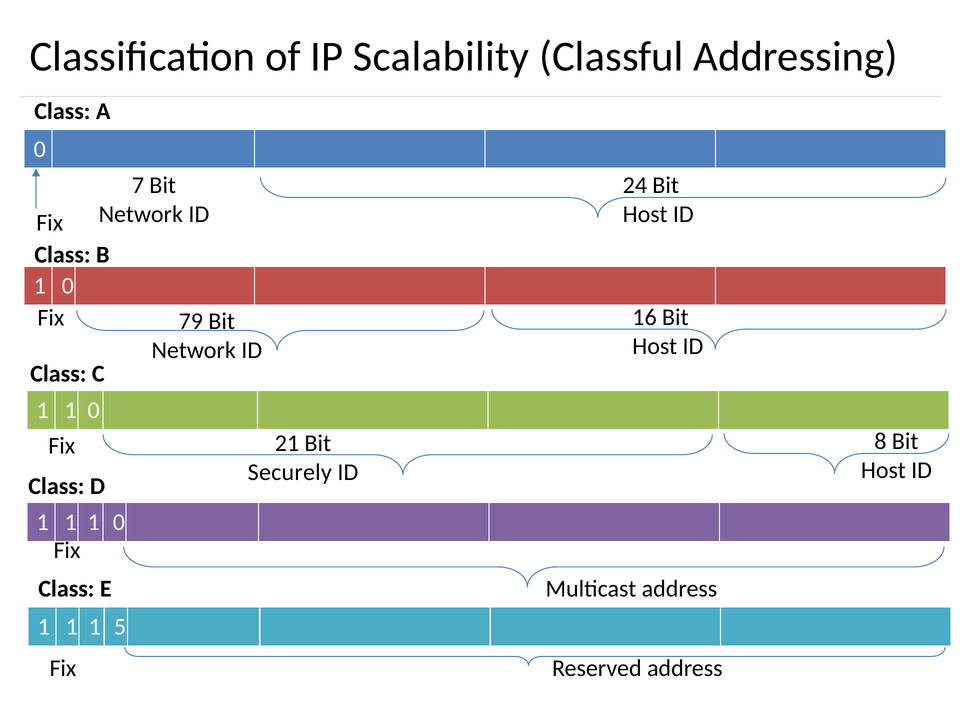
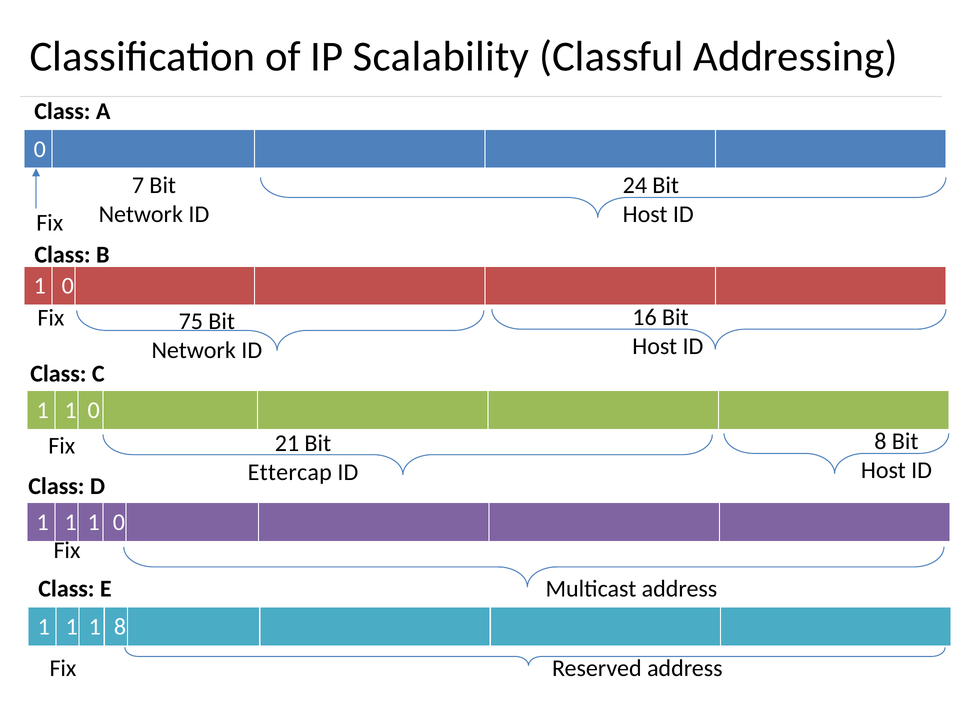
79: 79 -> 75 (191, 321)
Securely: Securely -> Ettercap (290, 472)
1 5: 5 -> 8 (120, 626)
